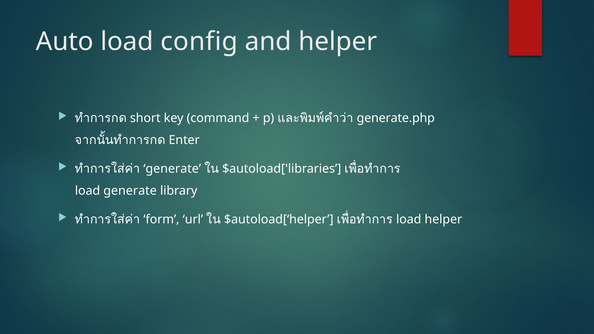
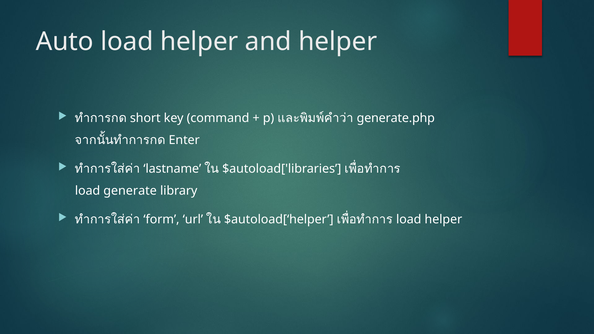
Auto load config: config -> helper (199, 42)
generate: generate -> lastname (173, 169)
